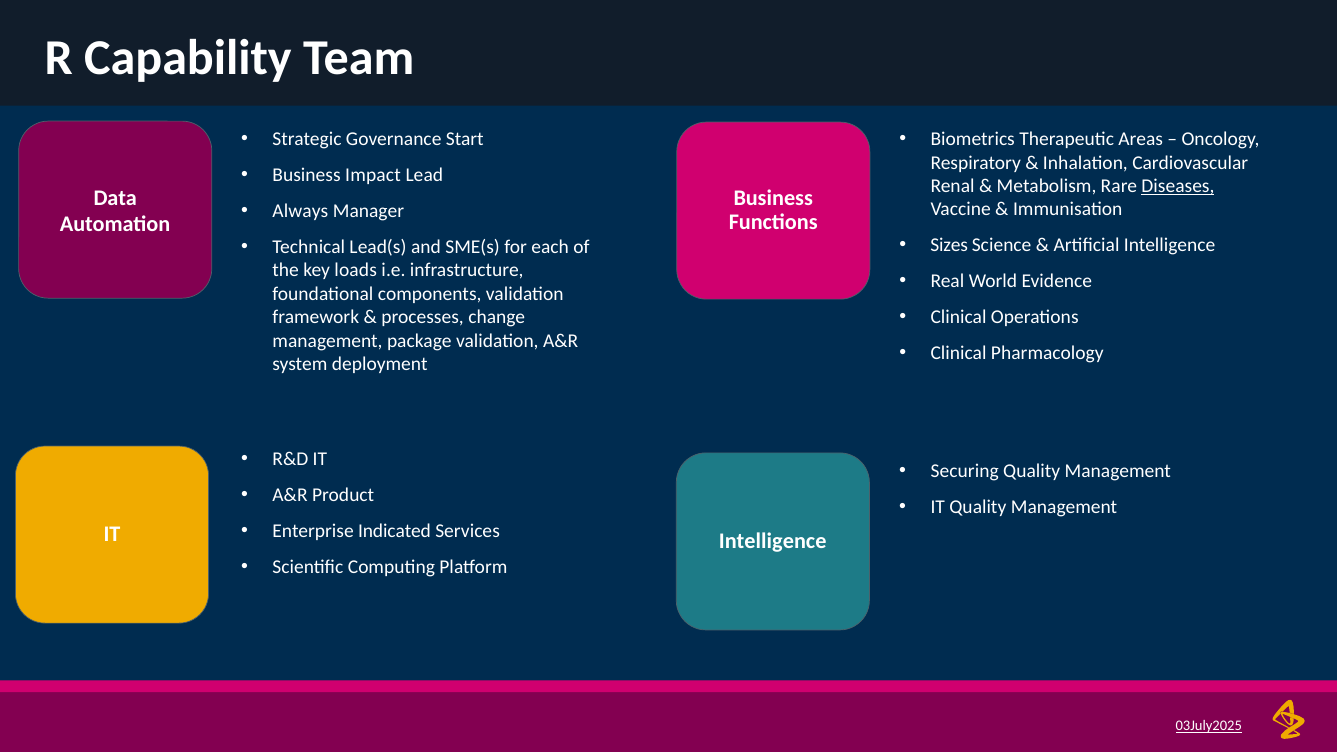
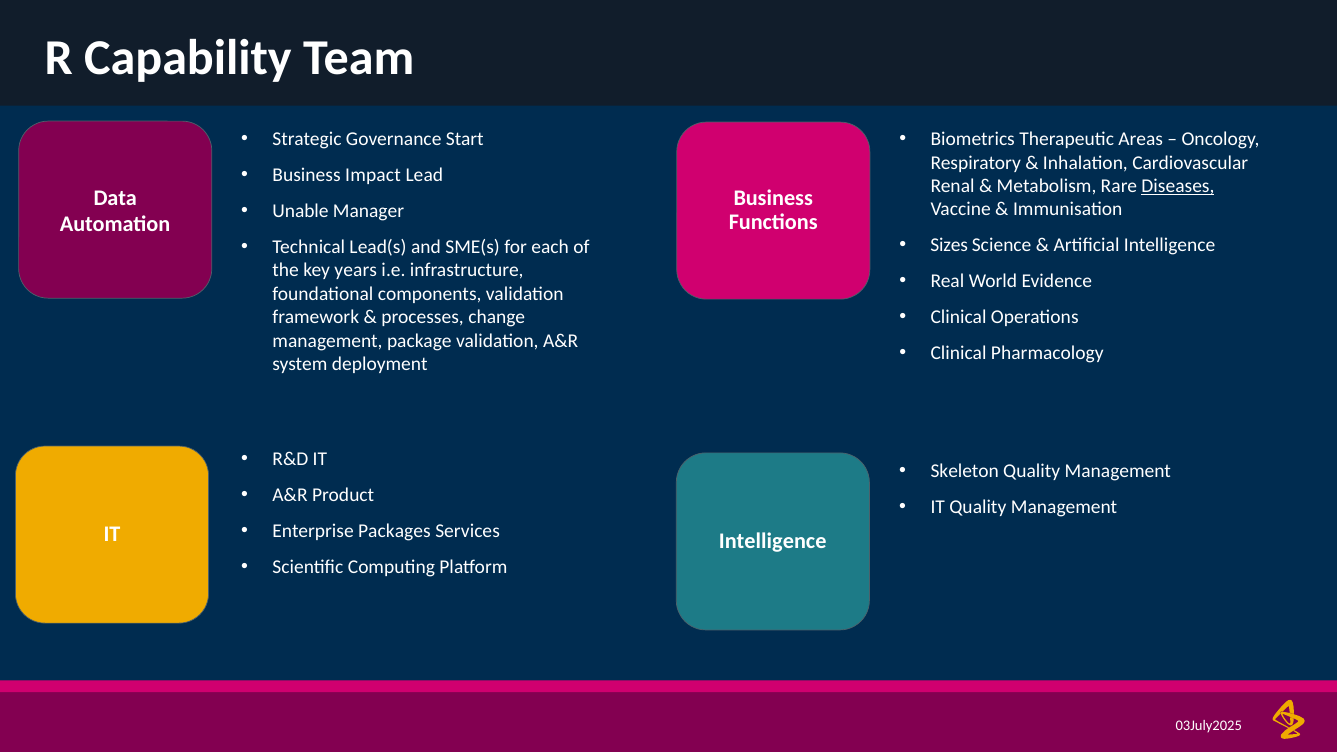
Always: Always -> Unable (300, 211)
loads: loads -> years (356, 270)
Securing: Securing -> Skeleton (965, 471)
Indicated: Indicated -> Packages (394, 531)
03July2025 underline: present -> none (1209, 726)
